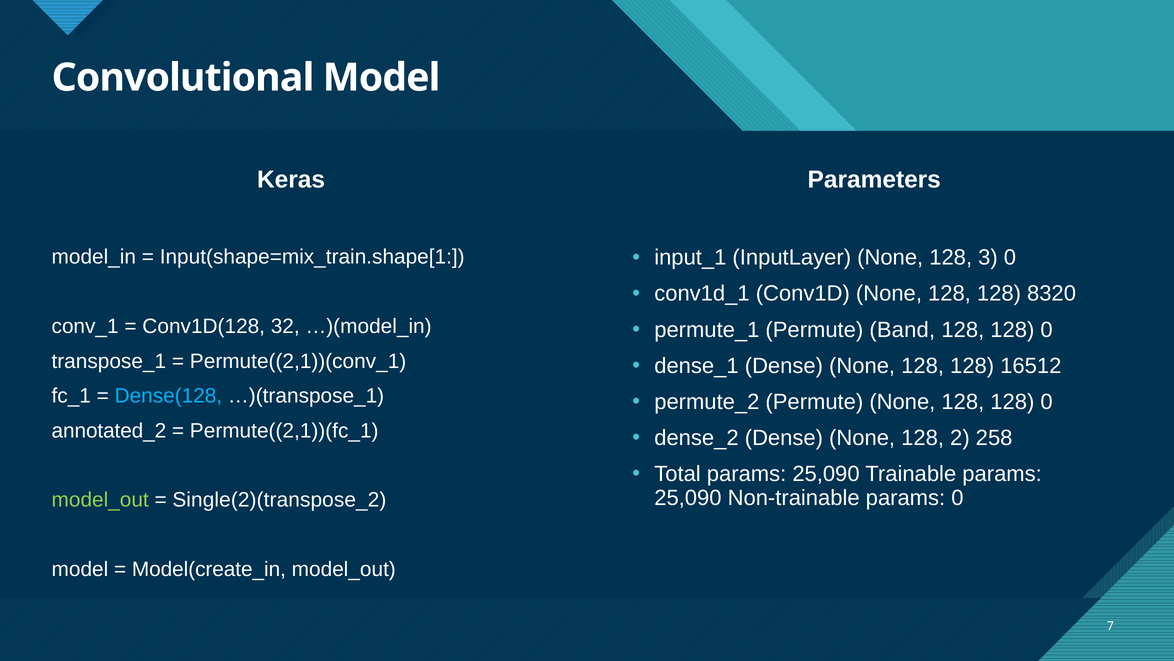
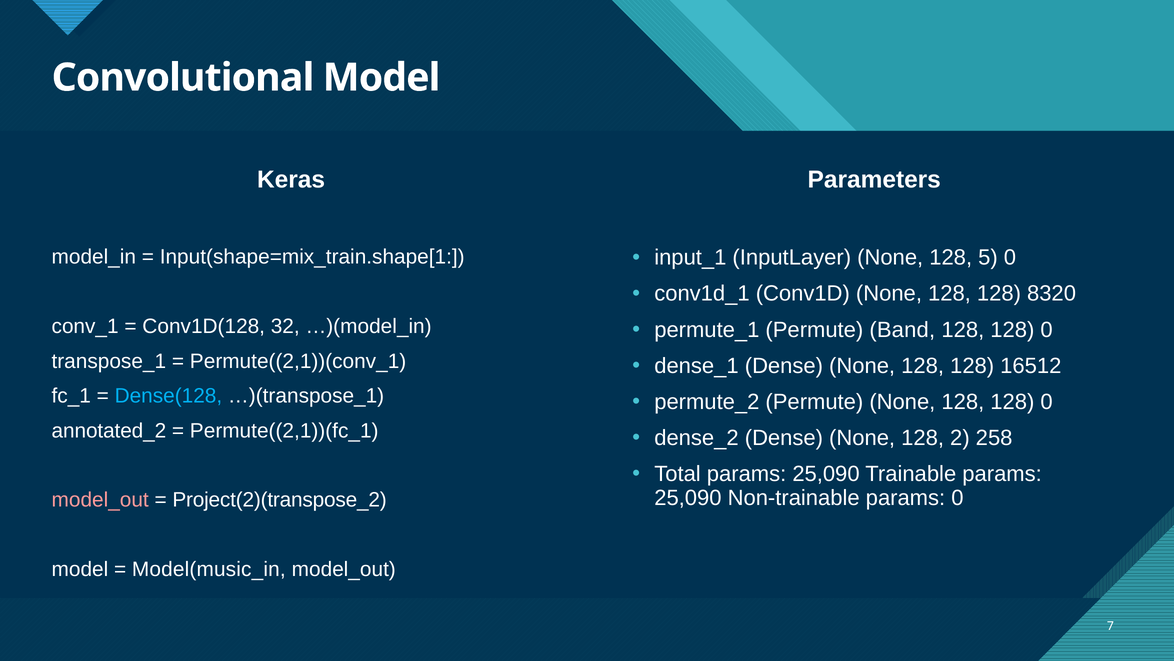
3: 3 -> 5 (988, 257)
model_out colour: light green -> pink (100, 500)
Single(2)(transpose_2: Single(2)(transpose_2 -> Project(2)(transpose_2 (280, 500)
Model(create_in: Model(create_in -> Model(music_in (209, 569)
